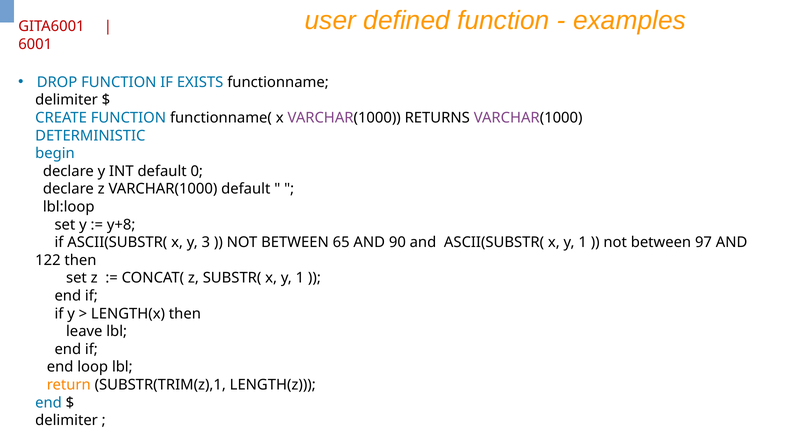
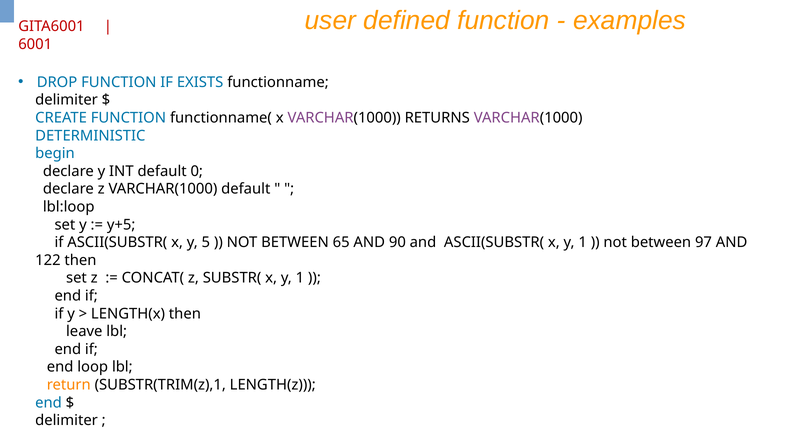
y+8: y+8 -> y+5 (121, 225)
3: 3 -> 5 (206, 242)
